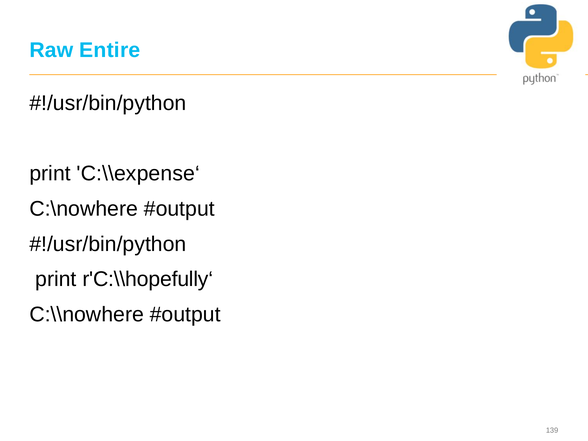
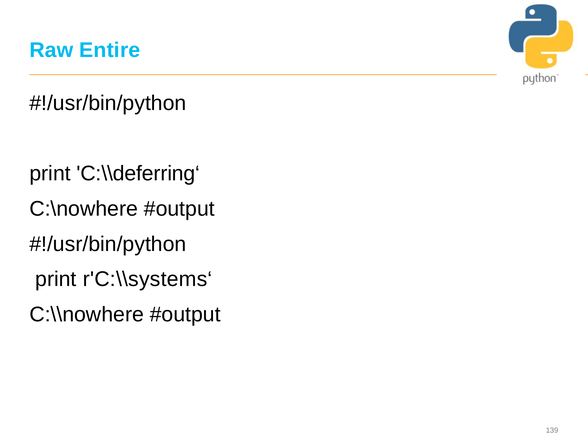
C:\\expense‘: C:\\expense‘ -> C:\\deferring‘ (138, 174)
r'C:\\hopefully‘: r'C:\\hopefully‘ -> r'C:\\systems‘ (148, 279)
